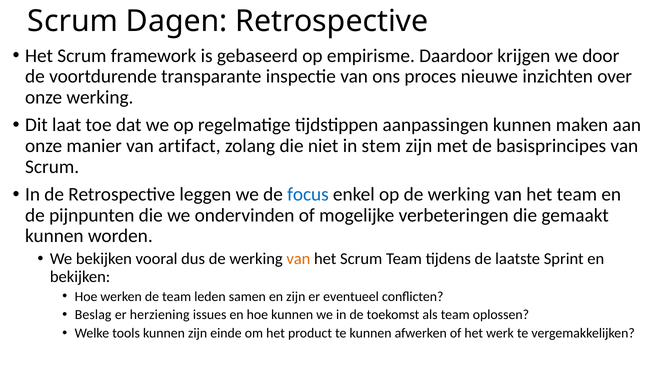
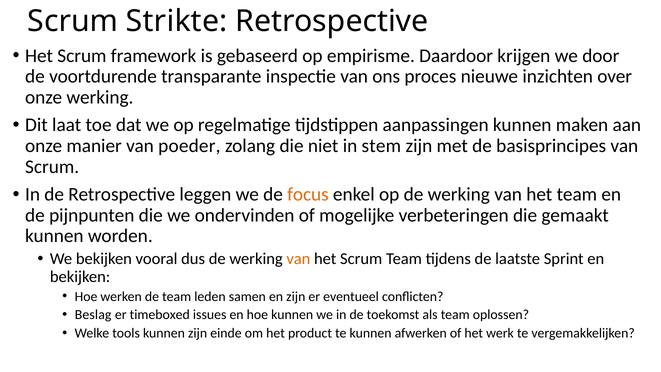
Dagen: Dagen -> Strikte (177, 21)
artifact: artifact -> poeder (189, 146)
focus colour: blue -> orange (308, 194)
herziening: herziening -> timeboxed (160, 315)
